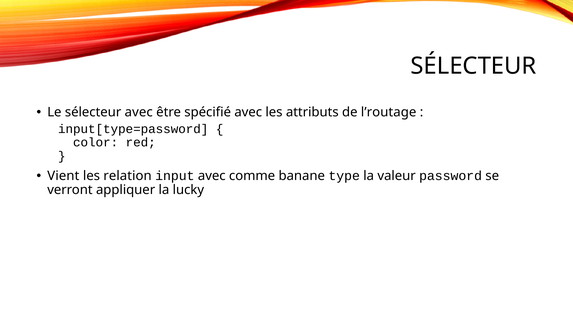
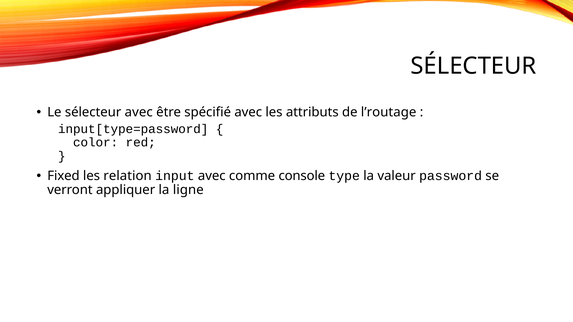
Vient: Vient -> Fixed (63, 176)
banane: banane -> console (302, 176)
lucky: lucky -> ligne (188, 190)
